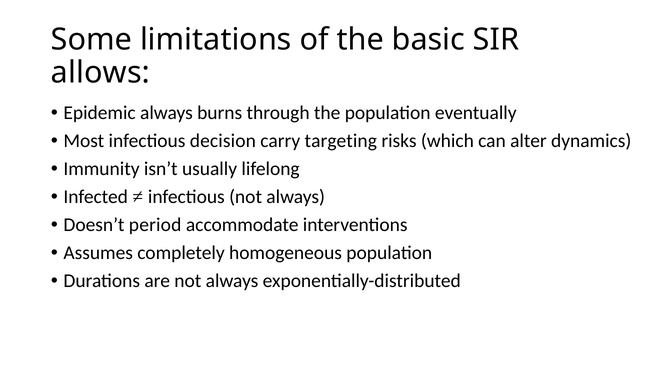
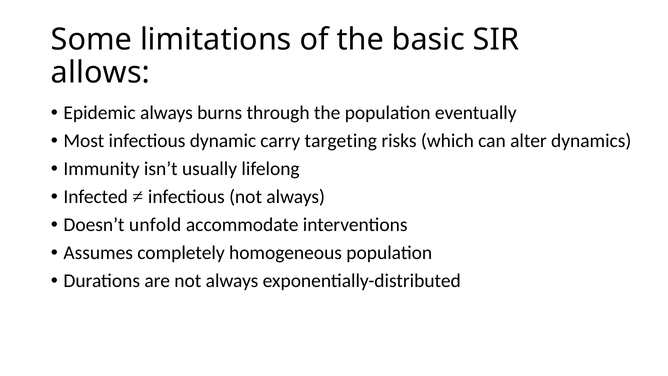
decision: decision -> dynamic (223, 141)
period: period -> unfold (155, 225)
